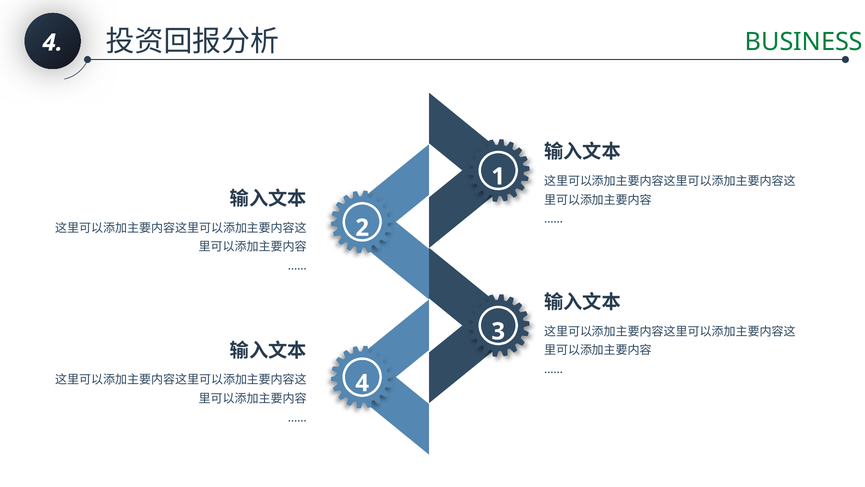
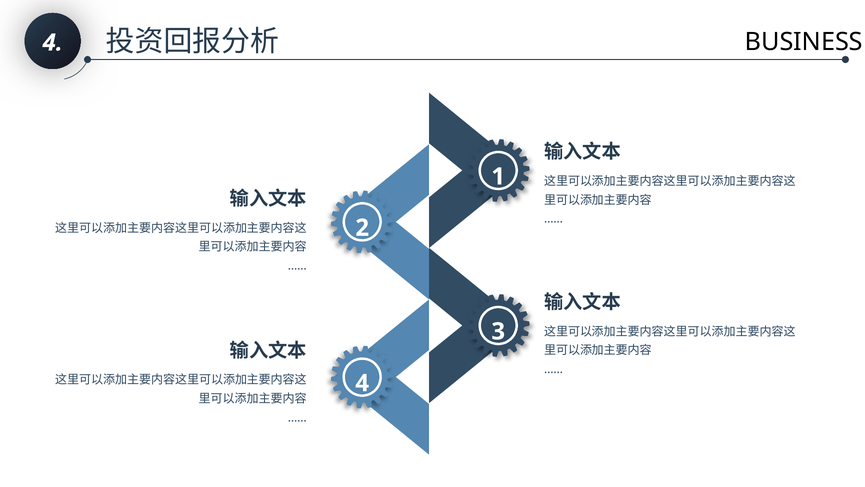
BUSINESS colour: green -> black (804, 42)
